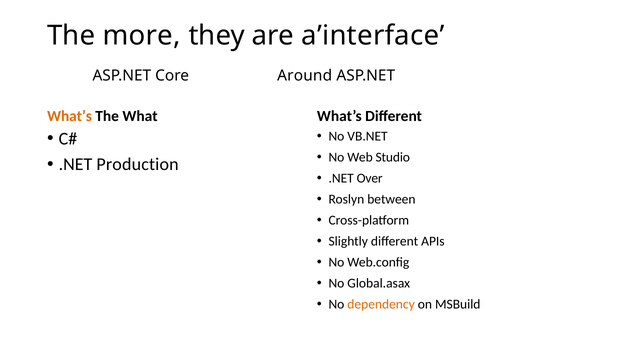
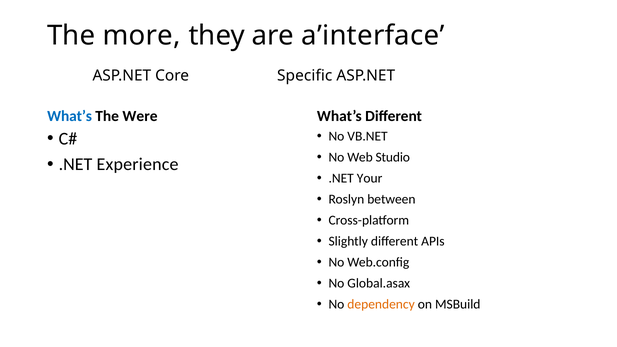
Around: Around -> Specific (305, 76)
What’s colour: orange -> blue (70, 116)
What: What -> Were (140, 116)
Production: Production -> Experience (138, 165)
Over: Over -> Your (370, 178)
